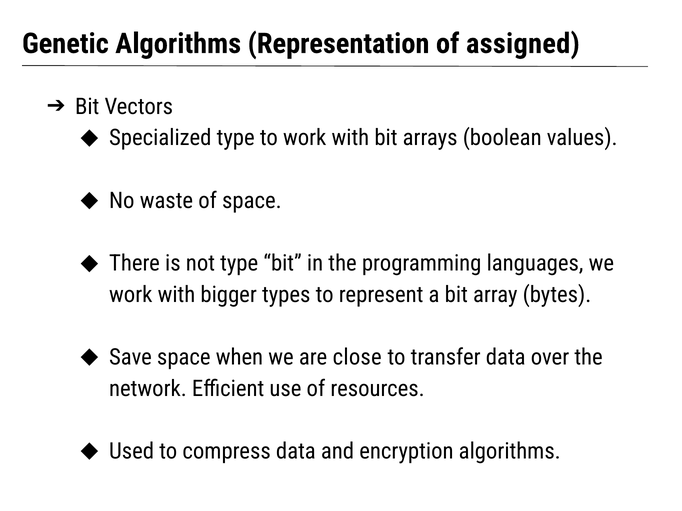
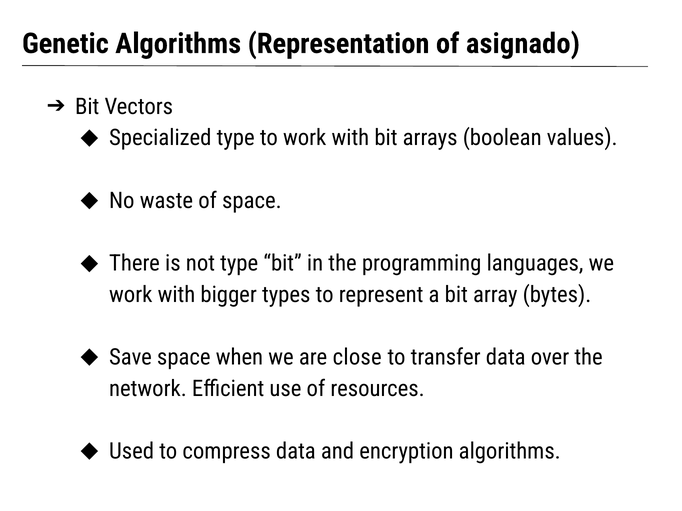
assigned: assigned -> asignado (523, 44)
